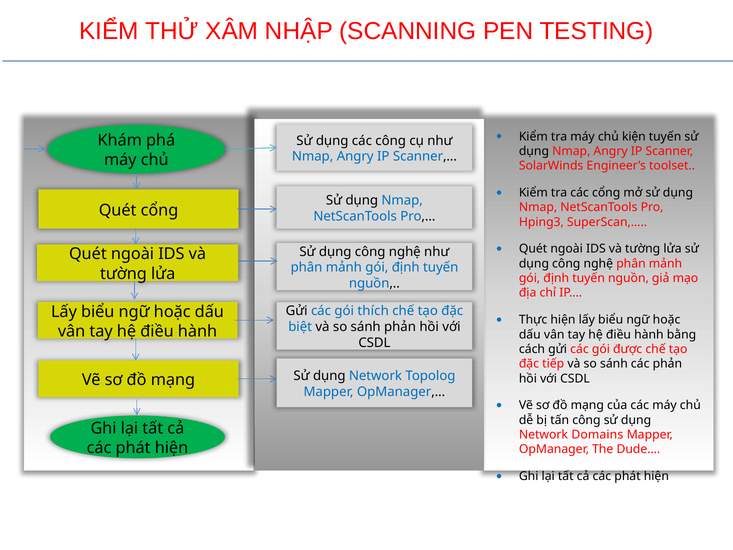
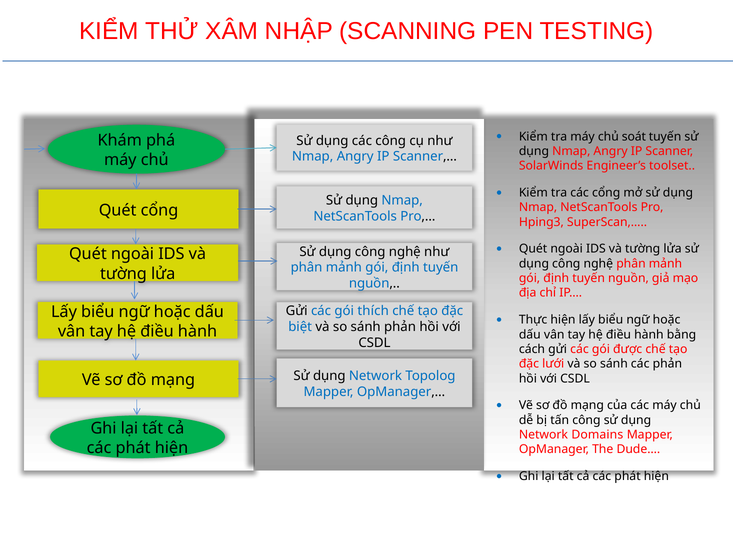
kiện: kiện -> soát (634, 136)
tiếp: tiếp -> lưới (553, 364)
